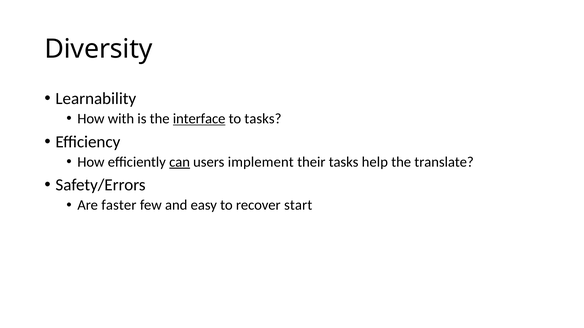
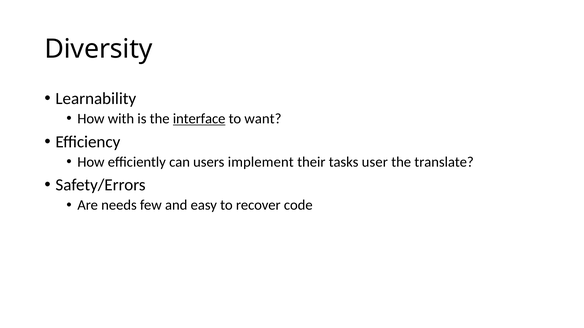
to tasks: tasks -> want (263, 119)
can underline: present -> none (180, 162)
help: help -> user (375, 162)
faster: faster -> needs (119, 205)
start: start -> code (298, 205)
